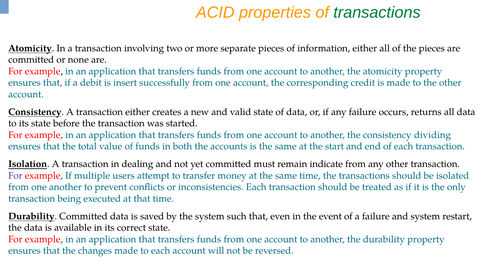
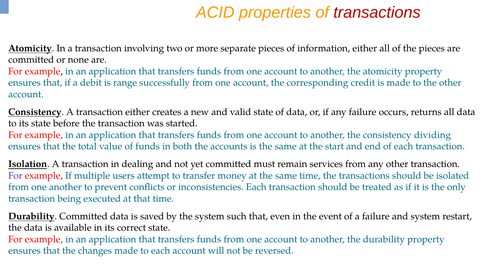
transactions colour: green -> red (377, 13)
insert: insert -> range (125, 83)
indicate: indicate -> services (326, 164)
